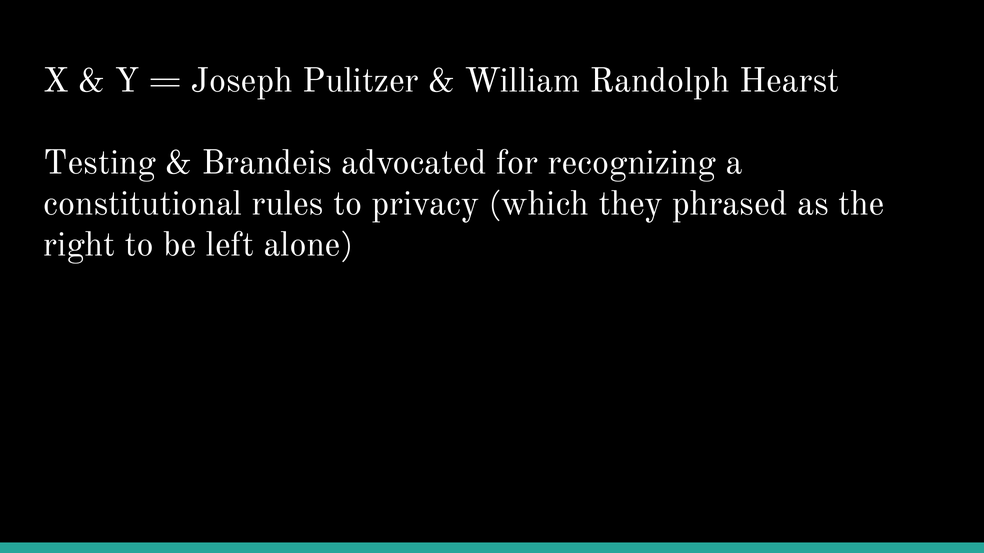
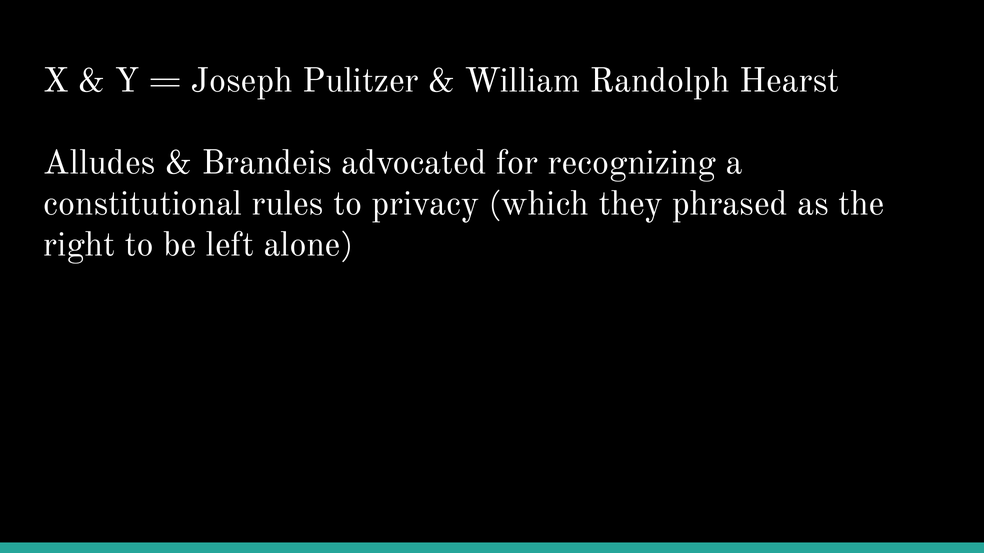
Testing: Testing -> Alludes (100, 163)
